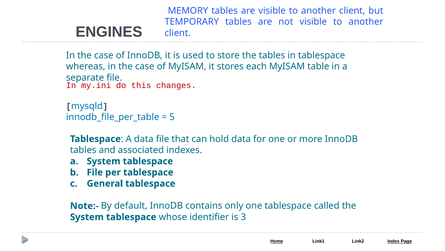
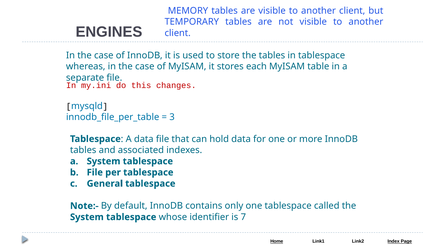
5: 5 -> 3 (172, 117)
3: 3 -> 7 (243, 216)
